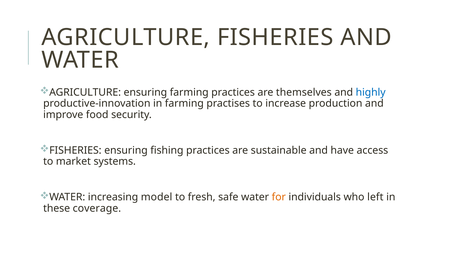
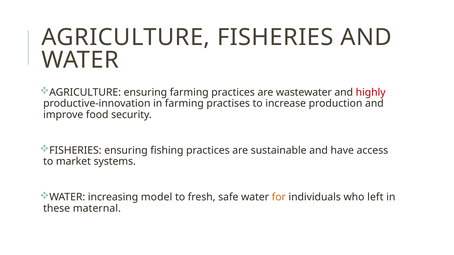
themselves: themselves -> wastewater (304, 92)
highly colour: blue -> red (371, 92)
coverage: coverage -> maternal (97, 209)
